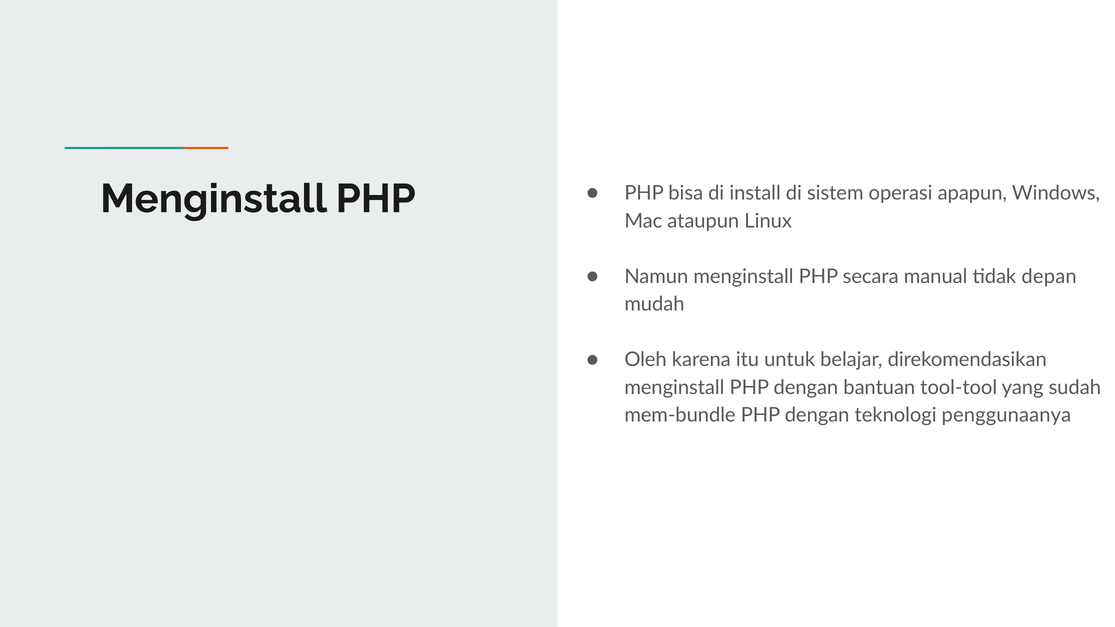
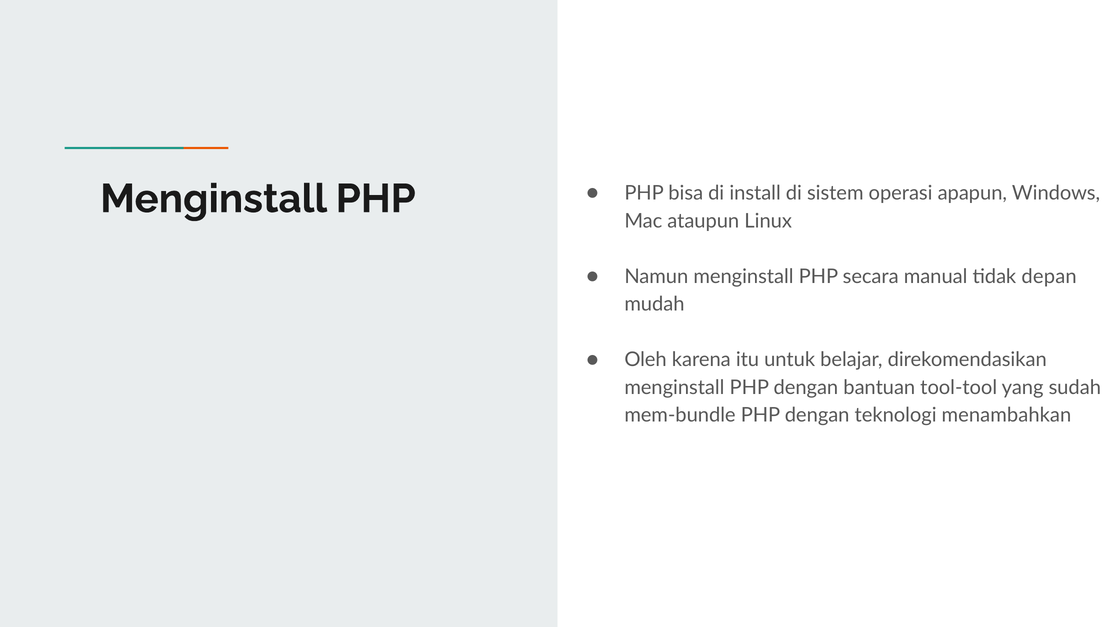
penggunaanya: penggunaanya -> menambahkan (1006, 415)
